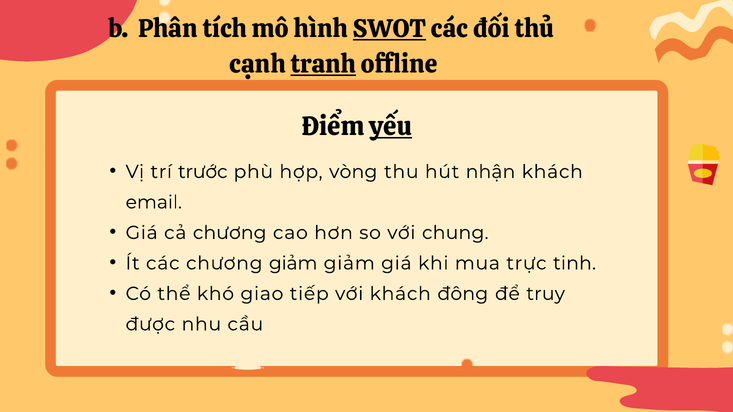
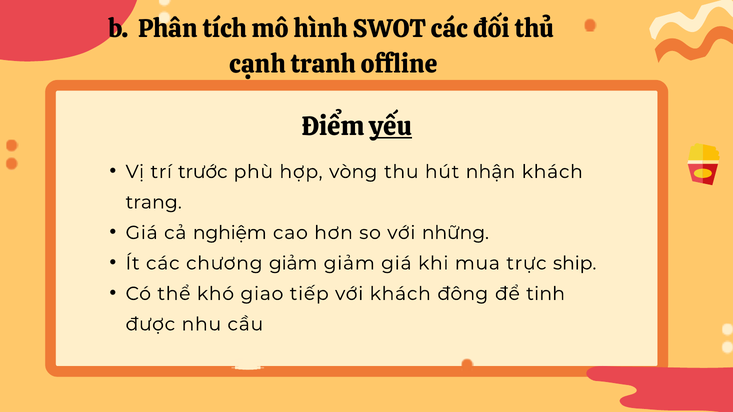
SWOT underline: present -> none (390, 29)
tranh underline: present -> none (323, 64)
email: email -> trang (154, 202)
cả chương: chương -> nghiệm (230, 233)
chung: chung -> những (455, 233)
tinh: tinh -> ship (575, 263)
truy: truy -> tinh (546, 294)
